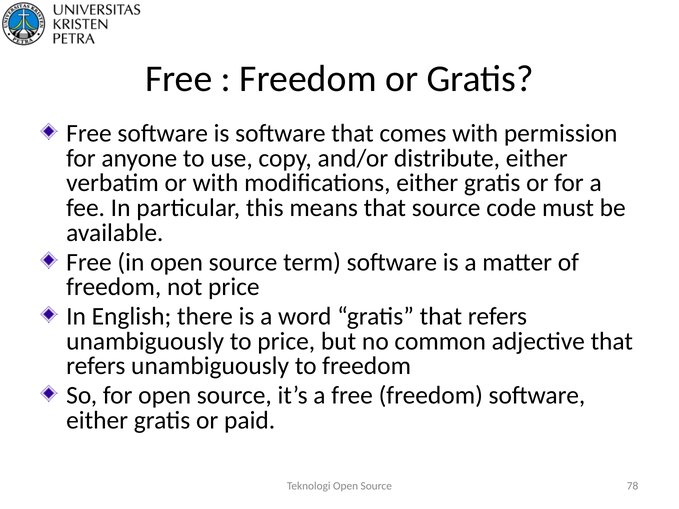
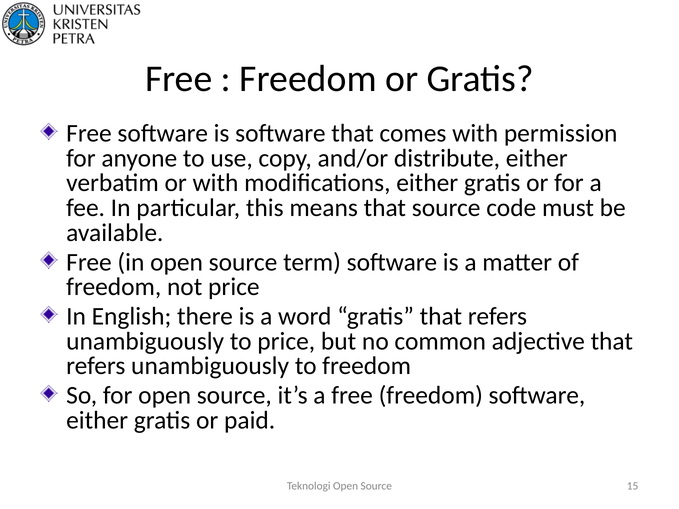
78: 78 -> 15 (633, 486)
